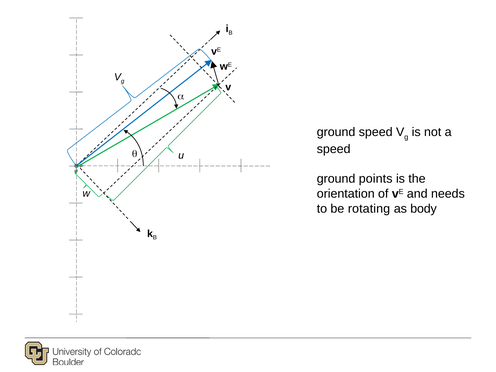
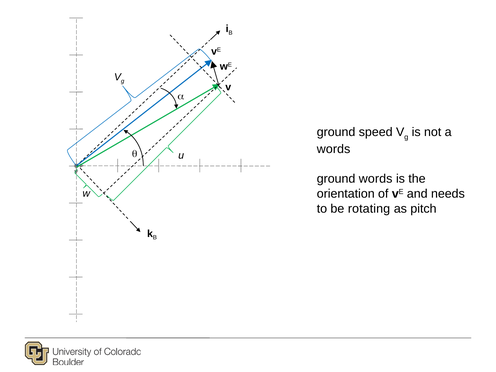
speed: speed -> words (334, 149)
ground points: points -> words (376, 179)
body: body -> pitch (423, 209)
